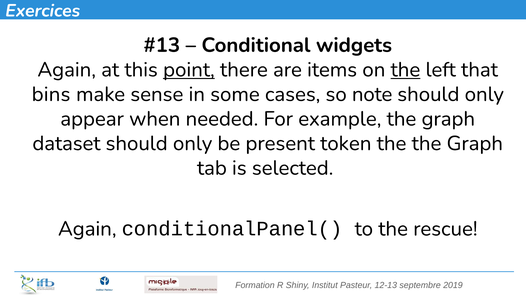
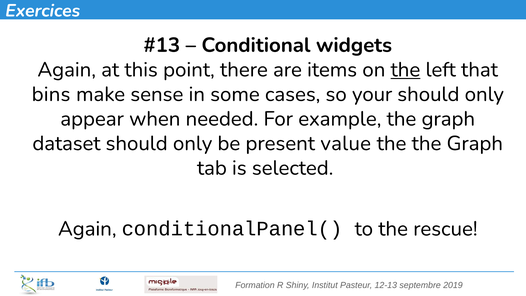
point underline: present -> none (189, 70)
note: note -> your (372, 94)
token: token -> value (346, 143)
